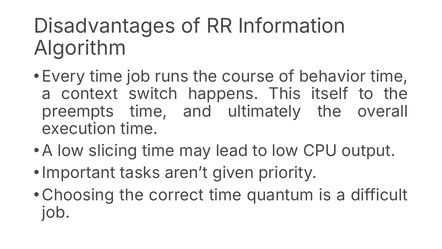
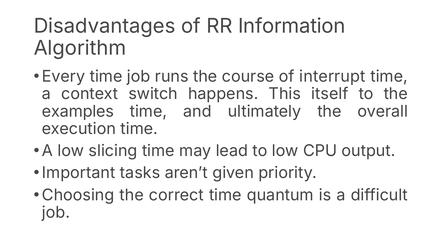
behavior: behavior -> interrupt (332, 76)
preempts: preempts -> examples (78, 111)
